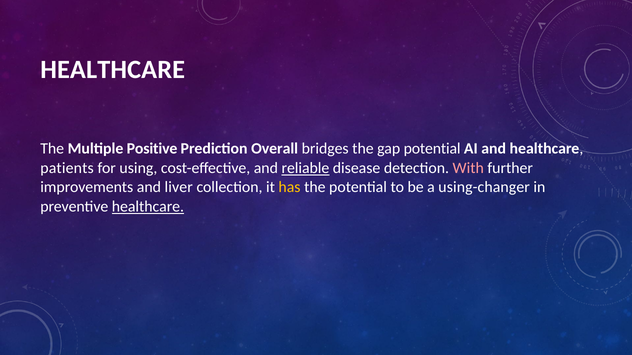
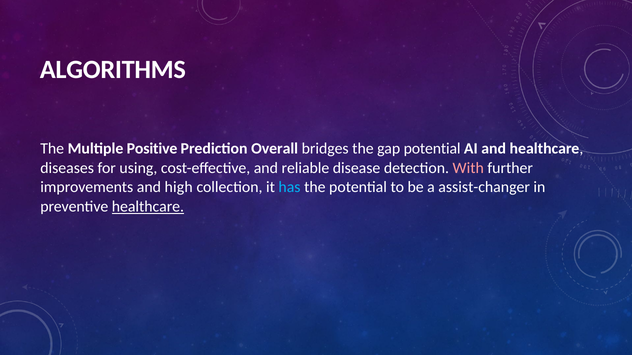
HEALTHCARE: HEALTHCARE -> ALGORITHMS (113, 70)
patients: patients -> diseases (67, 168)
reliable underline: present -> none (305, 168)
liver: liver -> high (179, 188)
has colour: yellow -> light blue (290, 188)
using-changer: using-changer -> assist-changer (484, 188)
